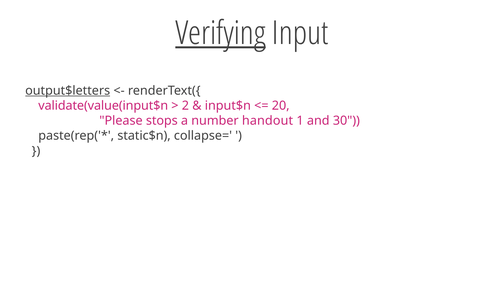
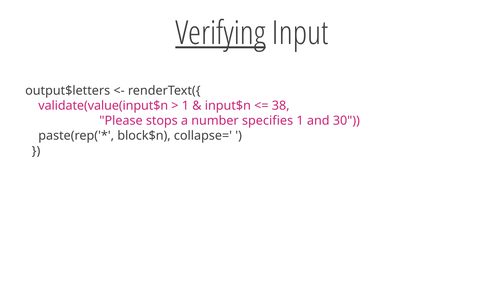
output$letters underline: present -> none (68, 91)
2: 2 -> 1 (185, 106)
20: 20 -> 38 (281, 106)
handout: handout -> specifies (268, 121)
static$n: static$n -> block$n (144, 136)
